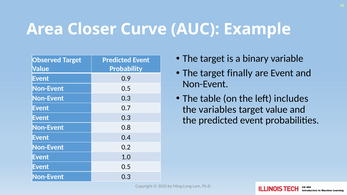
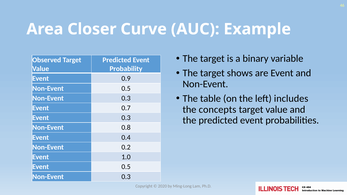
finally: finally -> shows (240, 73)
variables: variables -> concepts (218, 110)
